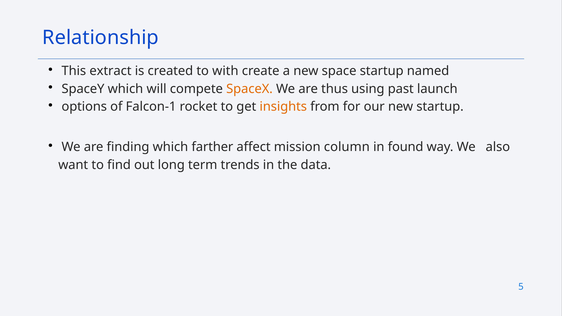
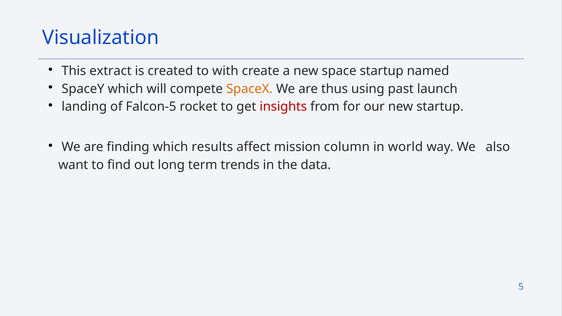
Relationship: Relationship -> Visualization (101, 38)
options: options -> landing (84, 107)
Falcon-1: Falcon-1 -> Falcon-5 (151, 107)
insights colour: orange -> red (283, 107)
farther: farther -> results (212, 147)
found: found -> world (405, 147)
